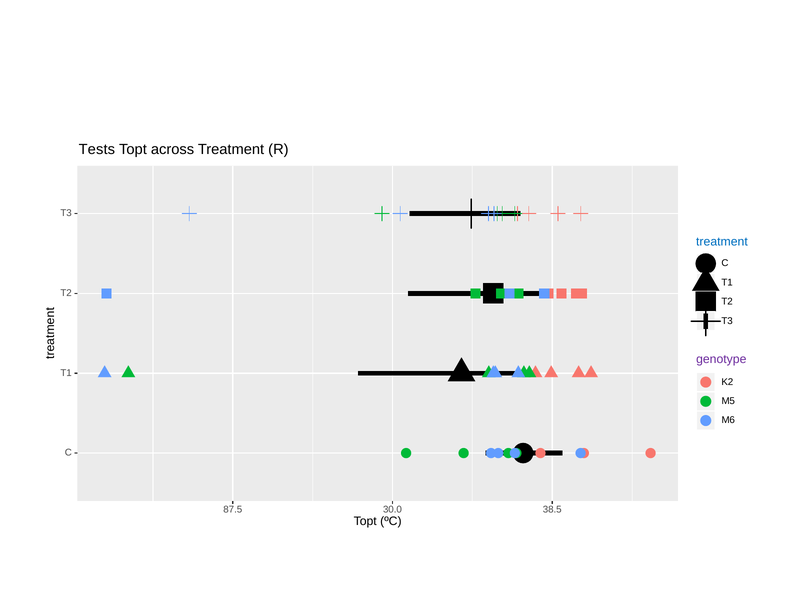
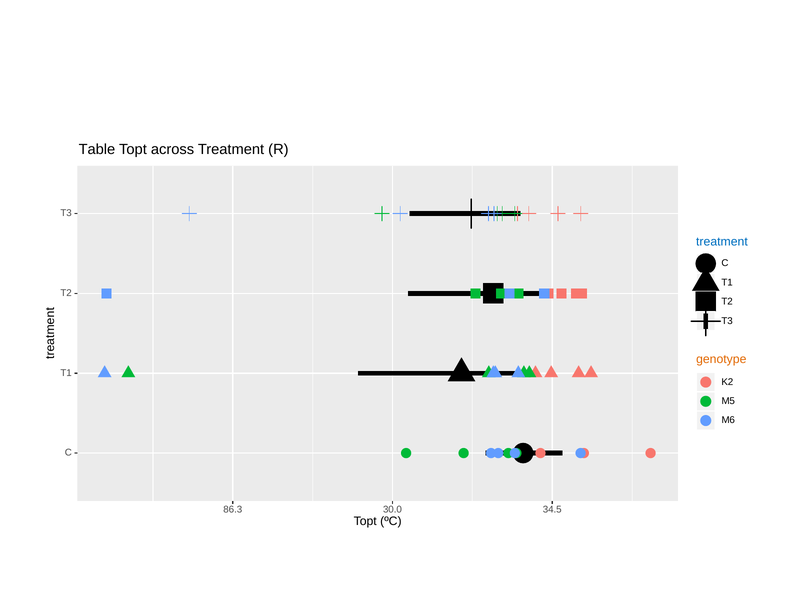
Tests: Tests -> Table (97, 149)
genotype colour: purple -> orange (721, 359)
87.5: 87.5 -> 86.3 (233, 510)
38.5: 38.5 -> 34.5 (552, 510)
